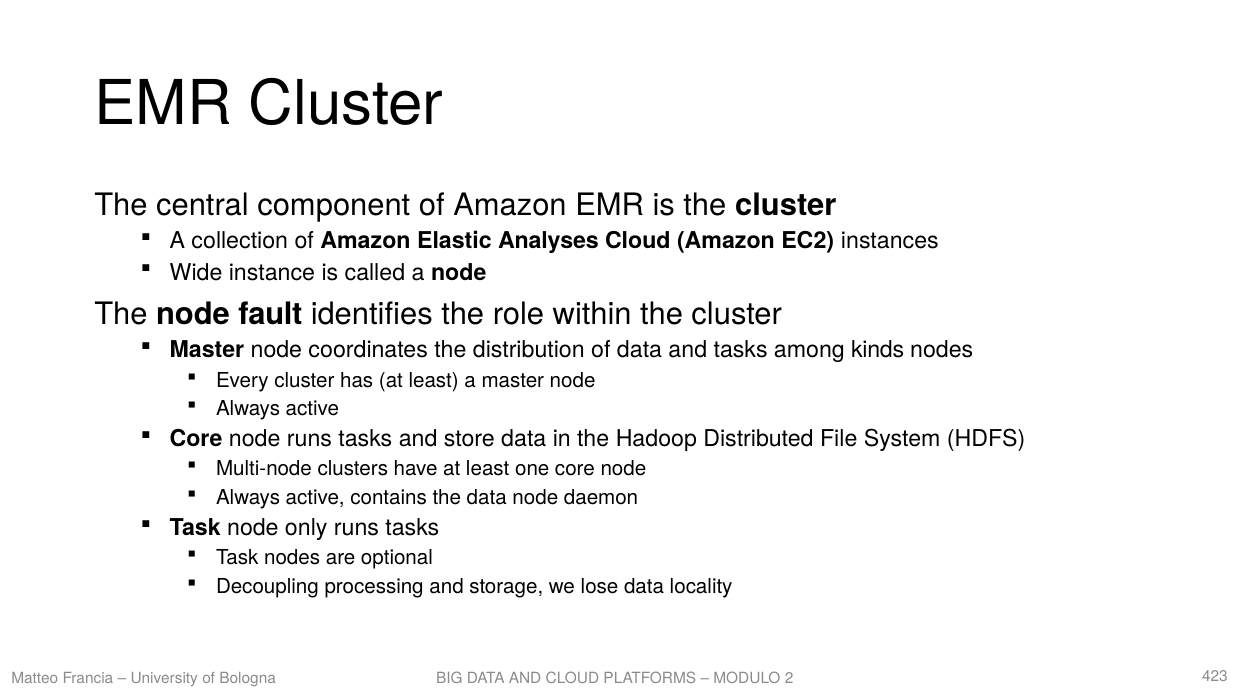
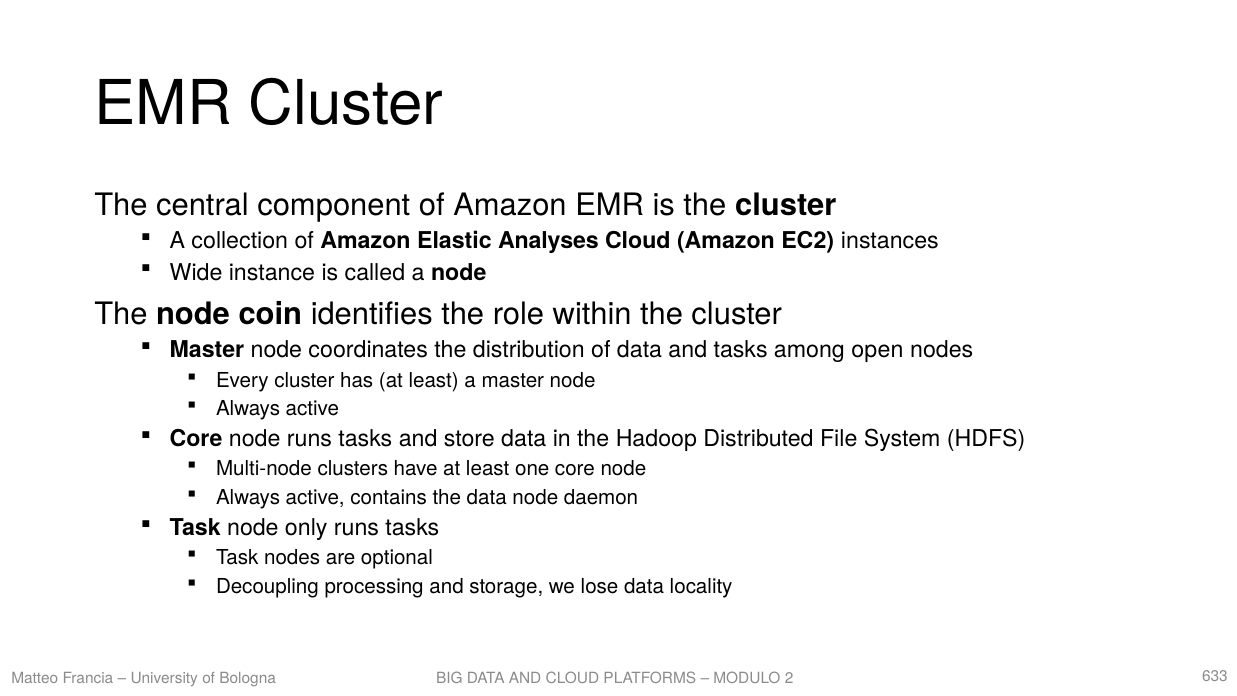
fault: fault -> coin (270, 314)
kinds: kinds -> open (877, 350)
423: 423 -> 633 (1215, 677)
